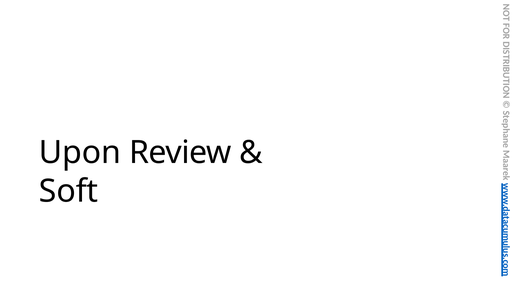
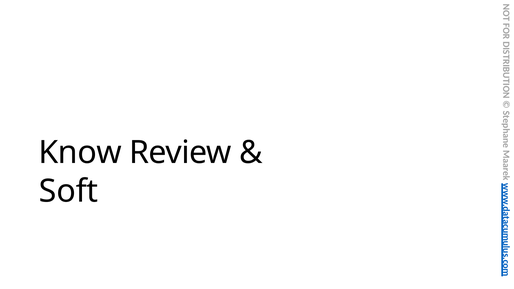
Upon: Upon -> Know (80, 153)
